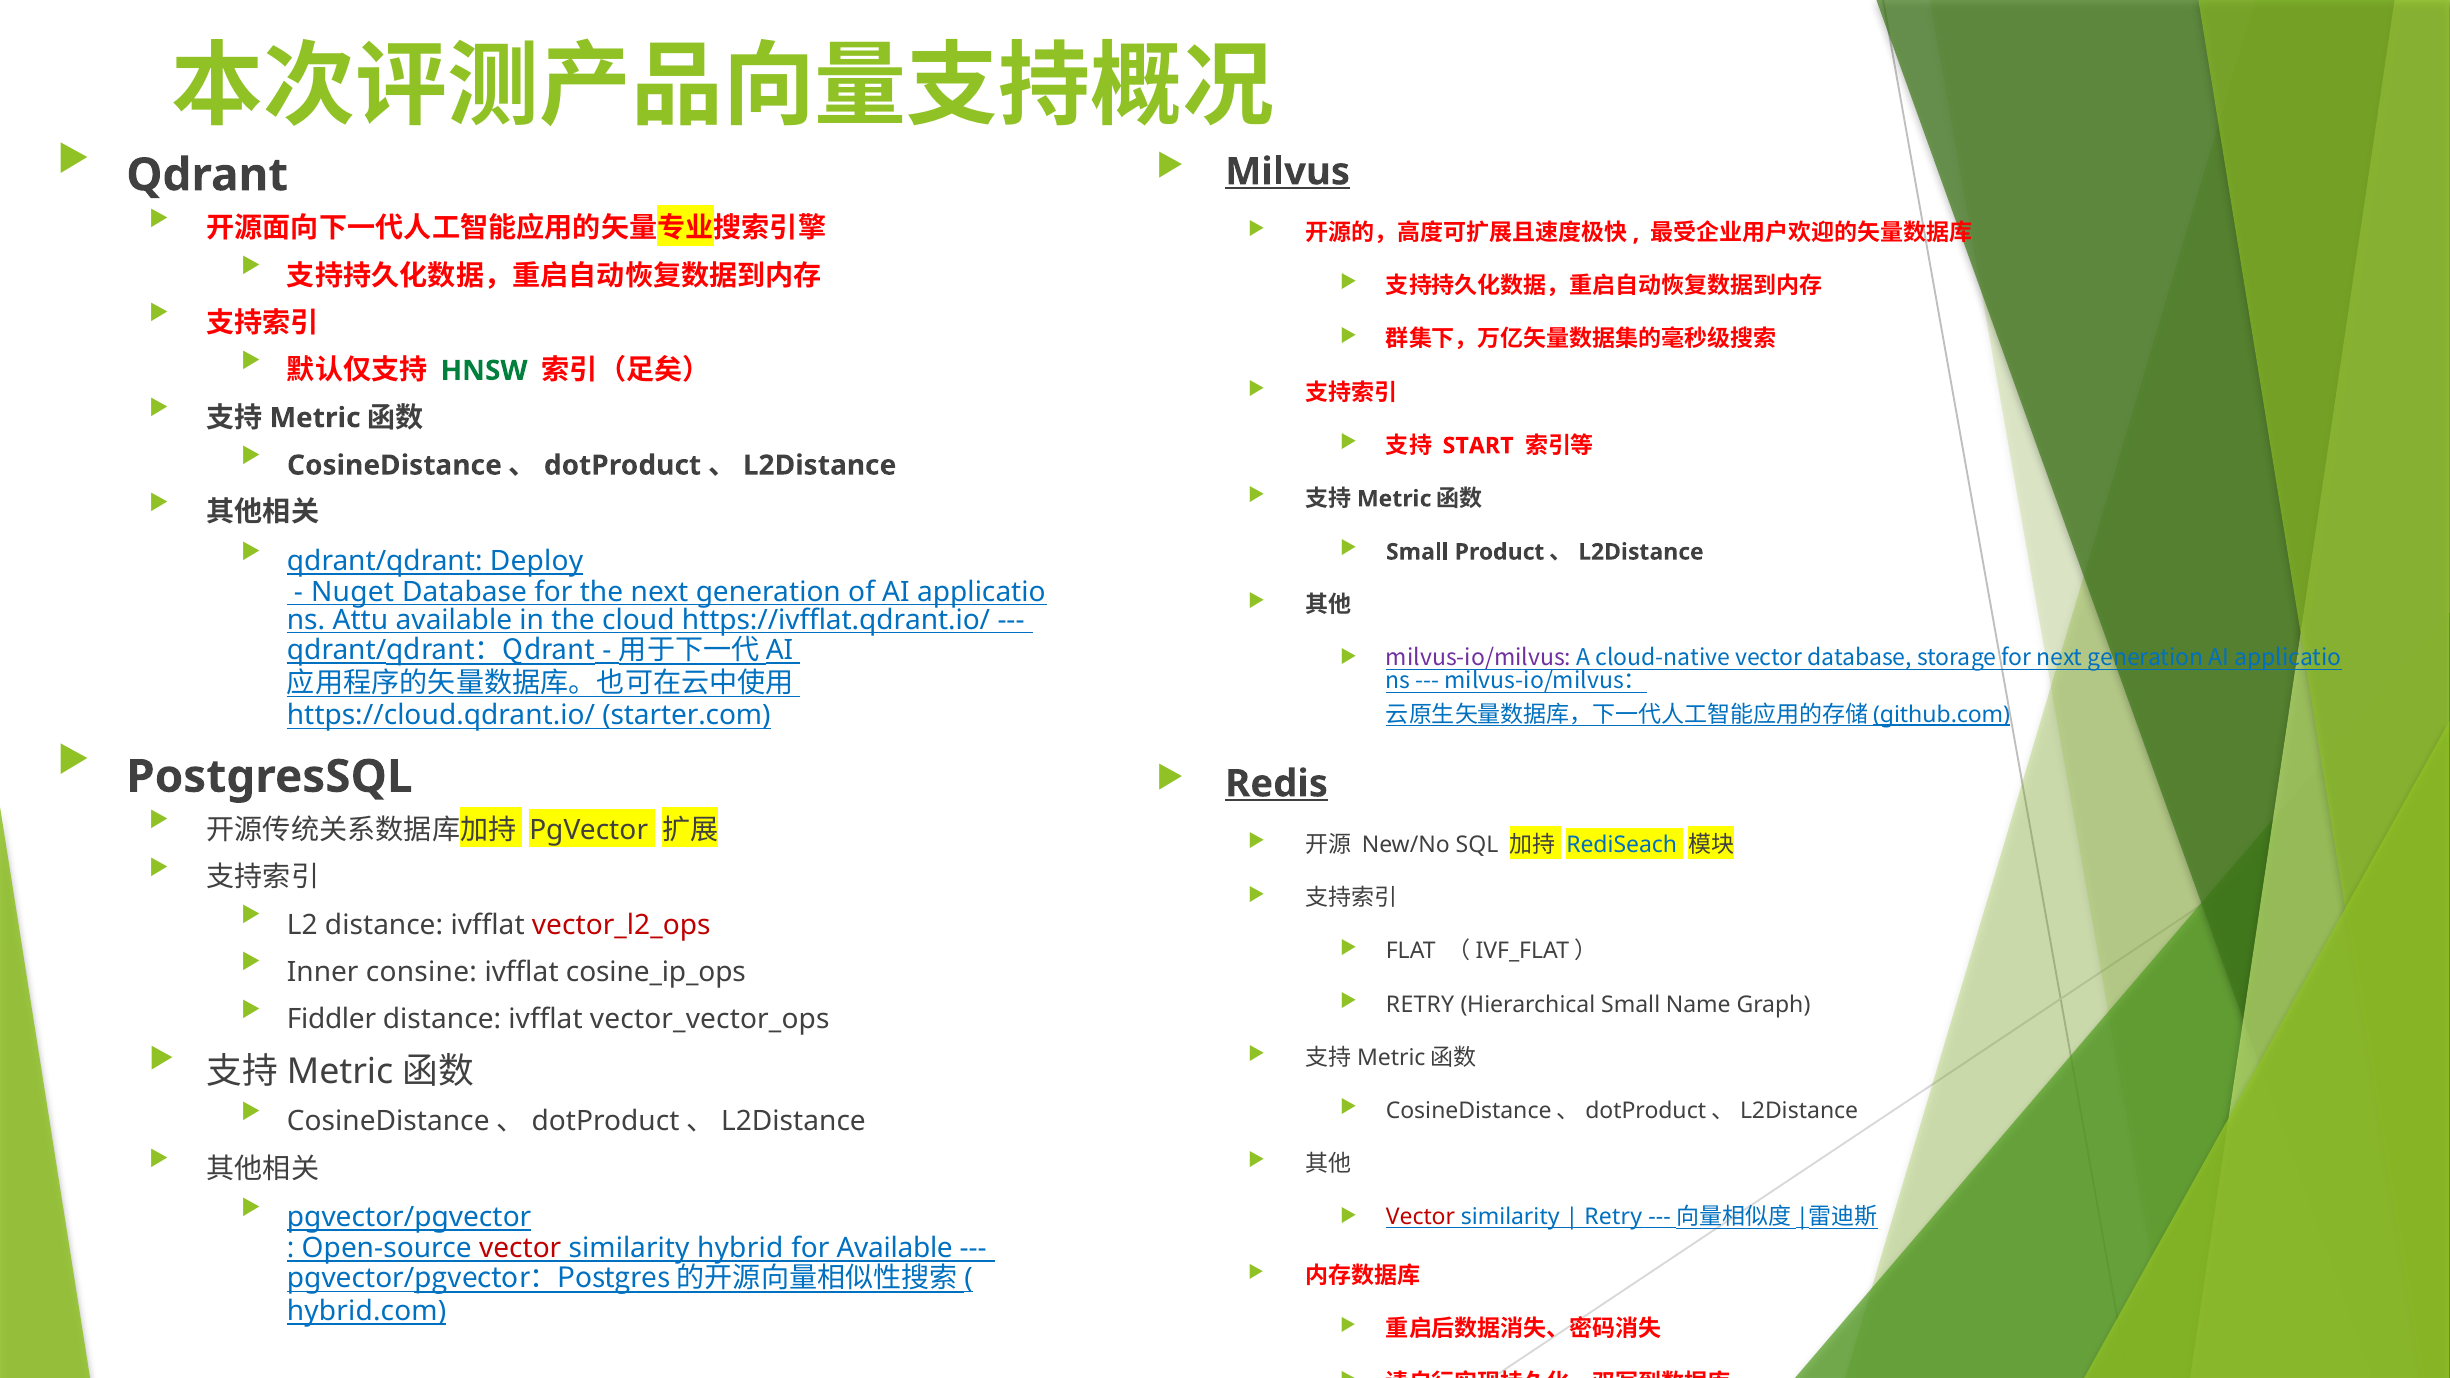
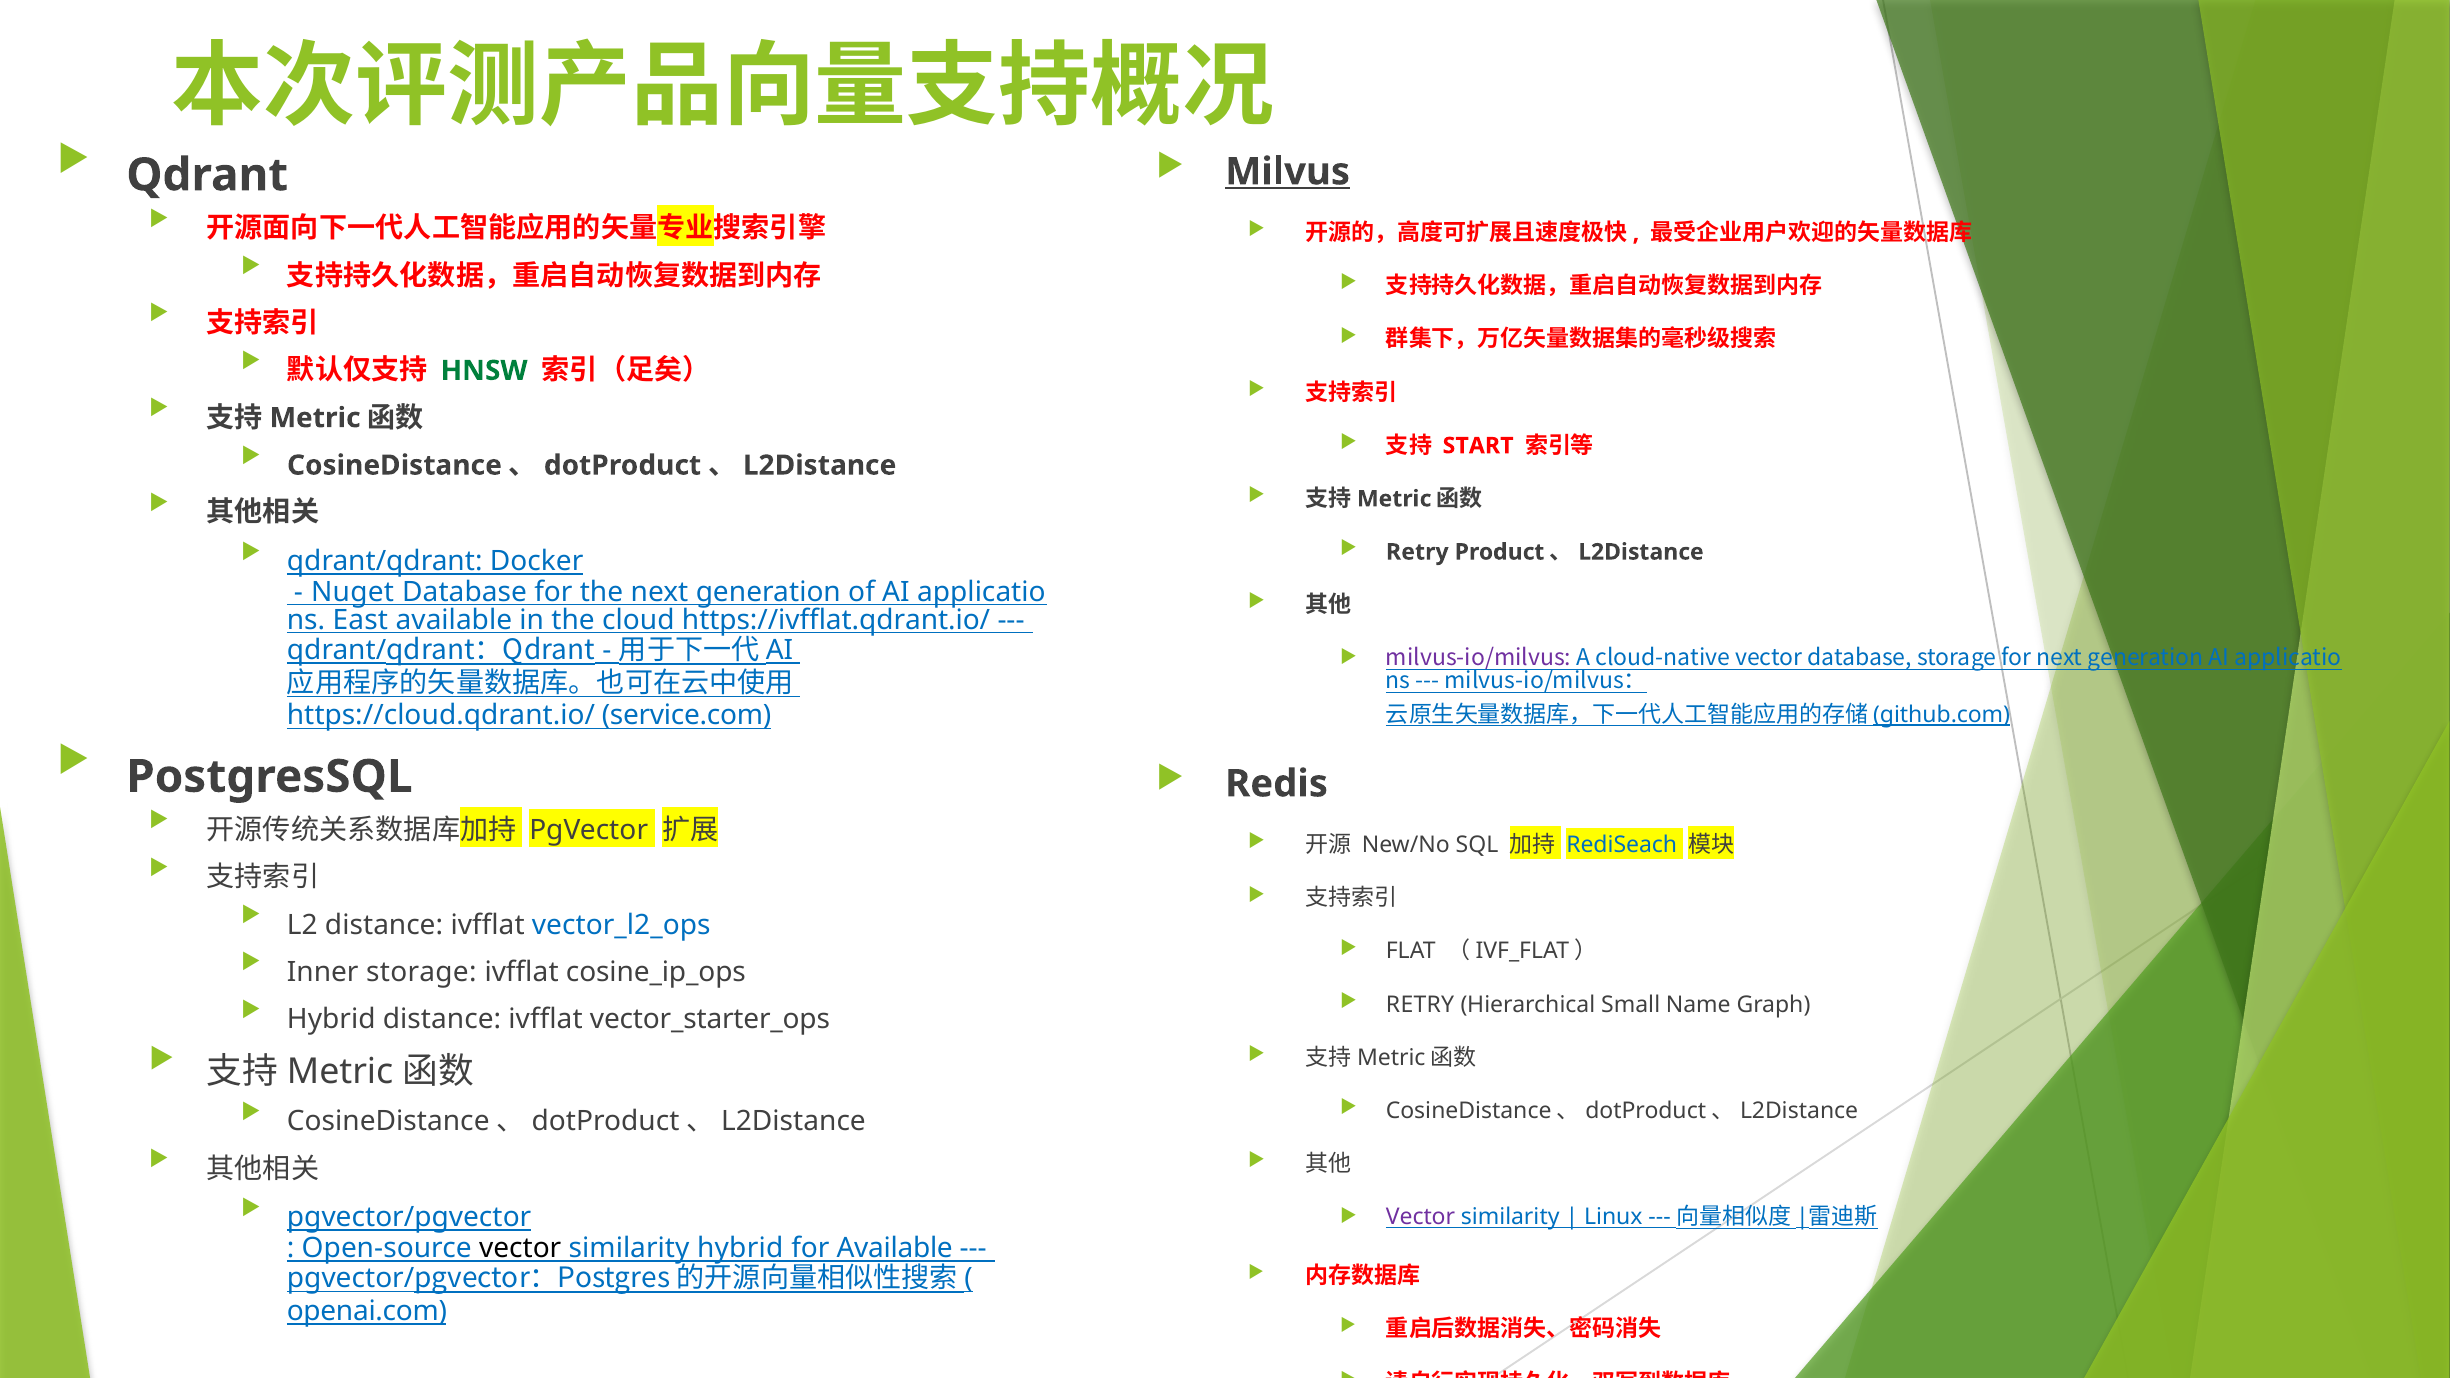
Small: Small -> Retry (1417, 552)
Deploy: Deploy -> Docker (537, 561)
Attu: Attu -> East (360, 620)
starter.com: starter.com -> service.com (686, 716)
Redis underline: present -> none (1277, 784)
vector_l2_ops colour: red -> blue (621, 925)
Inner consine: consine -> storage (421, 972)
Fiddler: Fiddler -> Hybrid (331, 1020)
vector_vector_ops: vector_vector_ops -> vector_starter_ops (710, 1020)
Vector colour: red -> purple (1421, 1217)
Retry: Retry -> Linux (1613, 1217)
vector colour: red -> black (520, 1248)
hybrid.com: hybrid.com -> openai.com (367, 1311)
